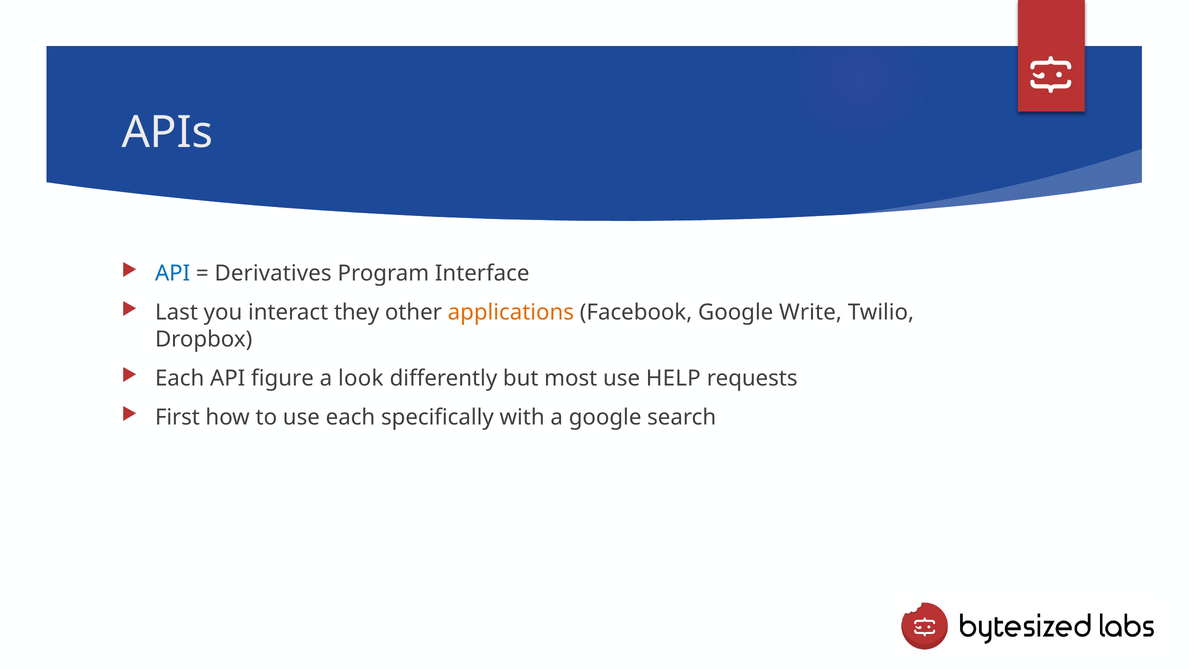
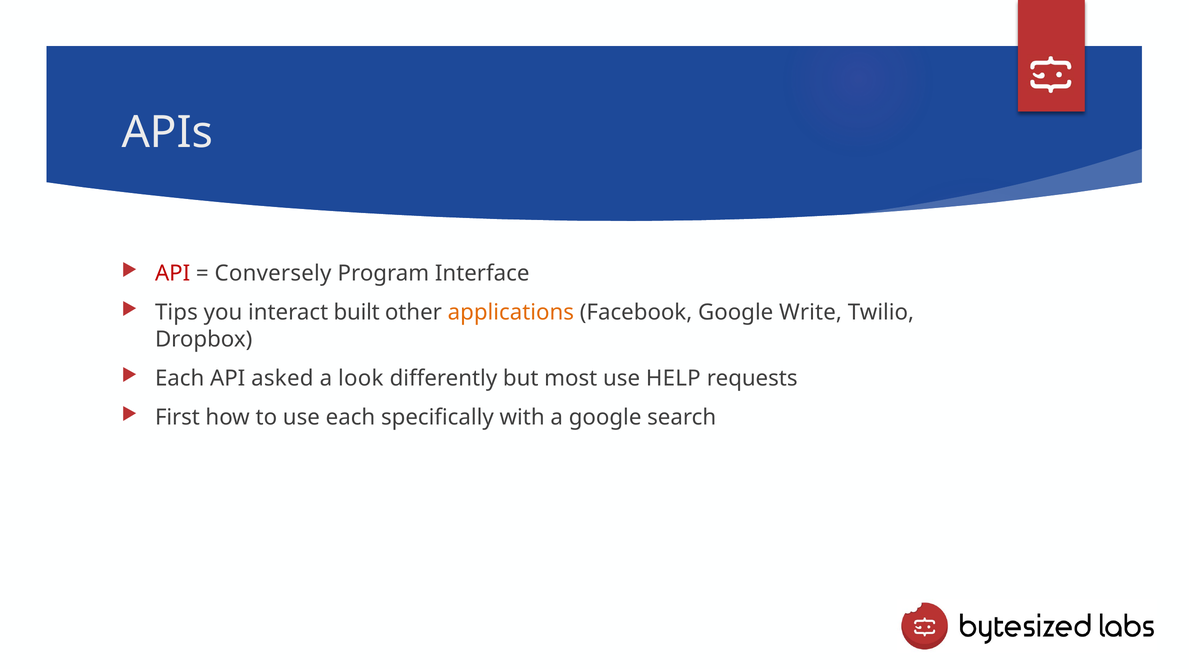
API colour: blue -> red (173, 273)
Derivatives: Derivatives -> Conversely (273, 273)
Last: Last -> Tips (176, 312)
they: they -> built (357, 312)
figure: figure -> asked (282, 378)
